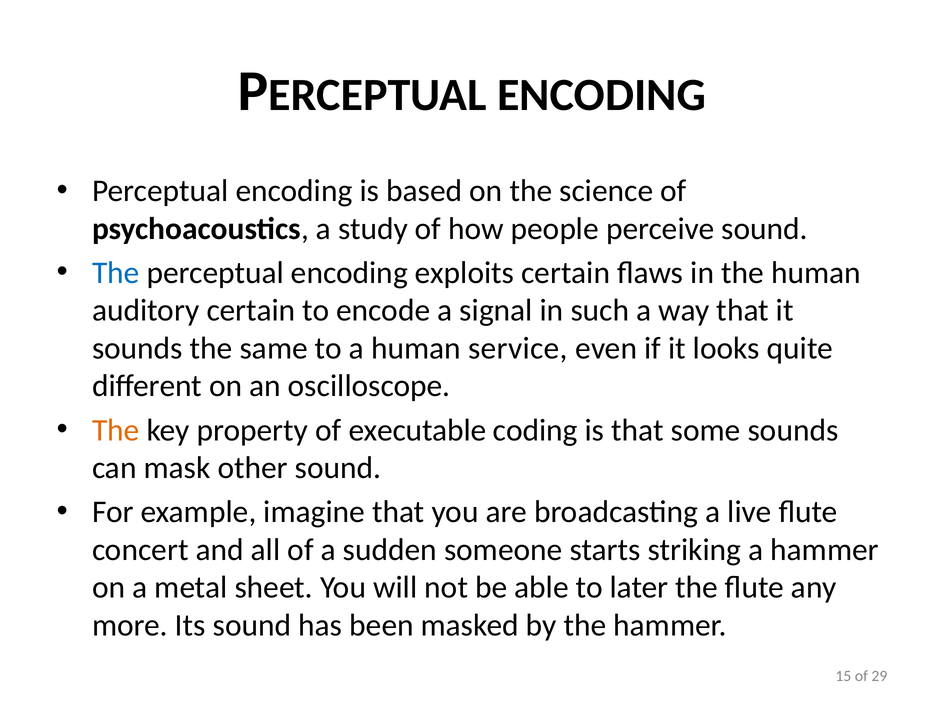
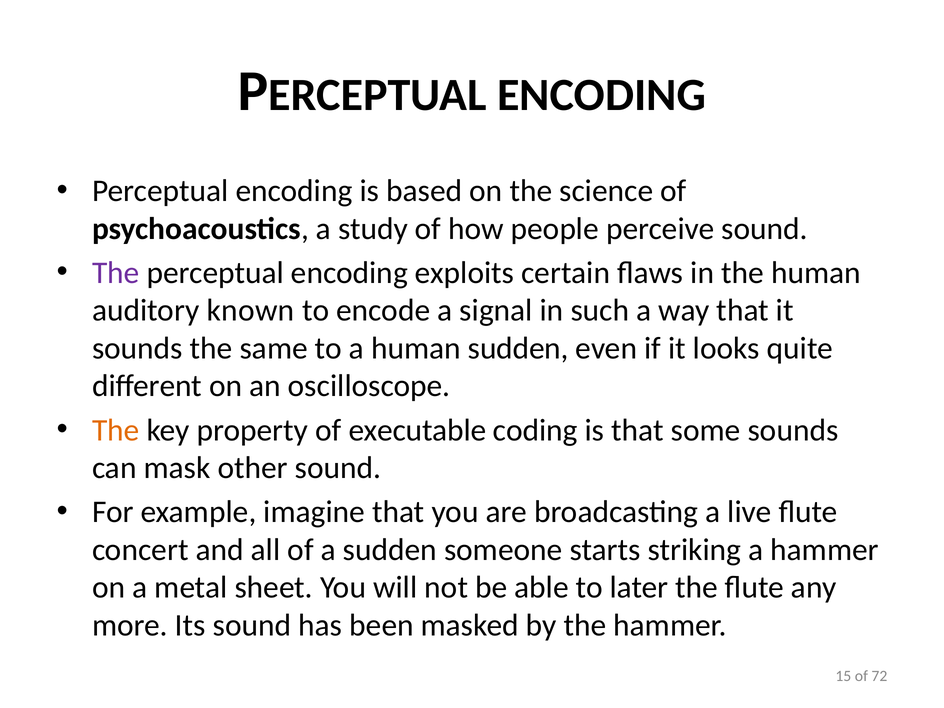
The colour: blue -> purple (116, 273)
auditory certain: certain -> known (251, 311)
human service: service -> sudden (518, 348)
29: 29 -> 72 (879, 676)
